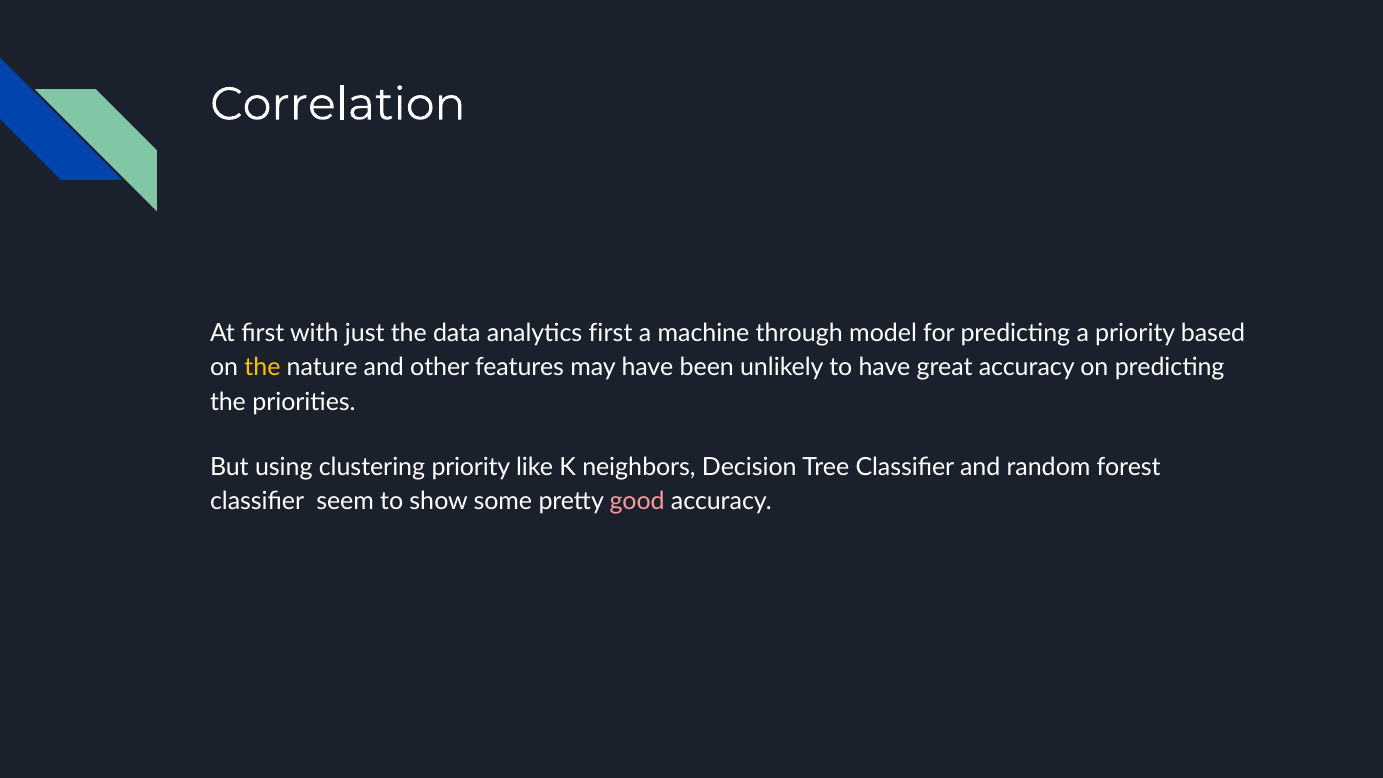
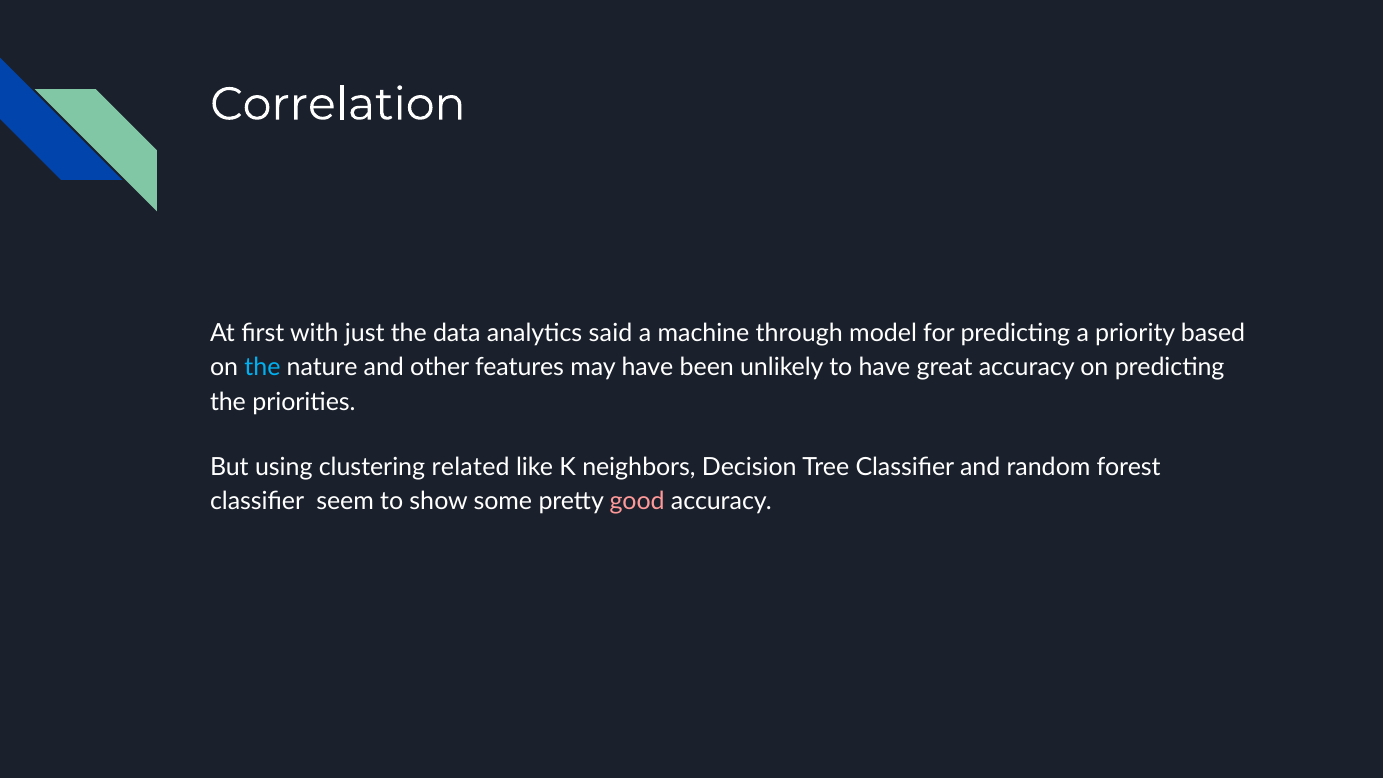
analytics first: first -> said (611, 333)
the colour: yellow -> light blue (262, 367)
clustering priority: priority -> related (471, 467)
